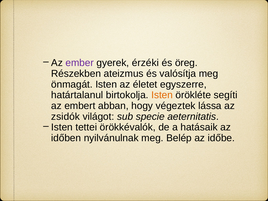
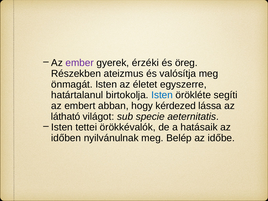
Isten colour: orange -> blue (162, 95)
végeztek: végeztek -> kérdezed (176, 106)
zsidók: zsidók -> látható (66, 117)
